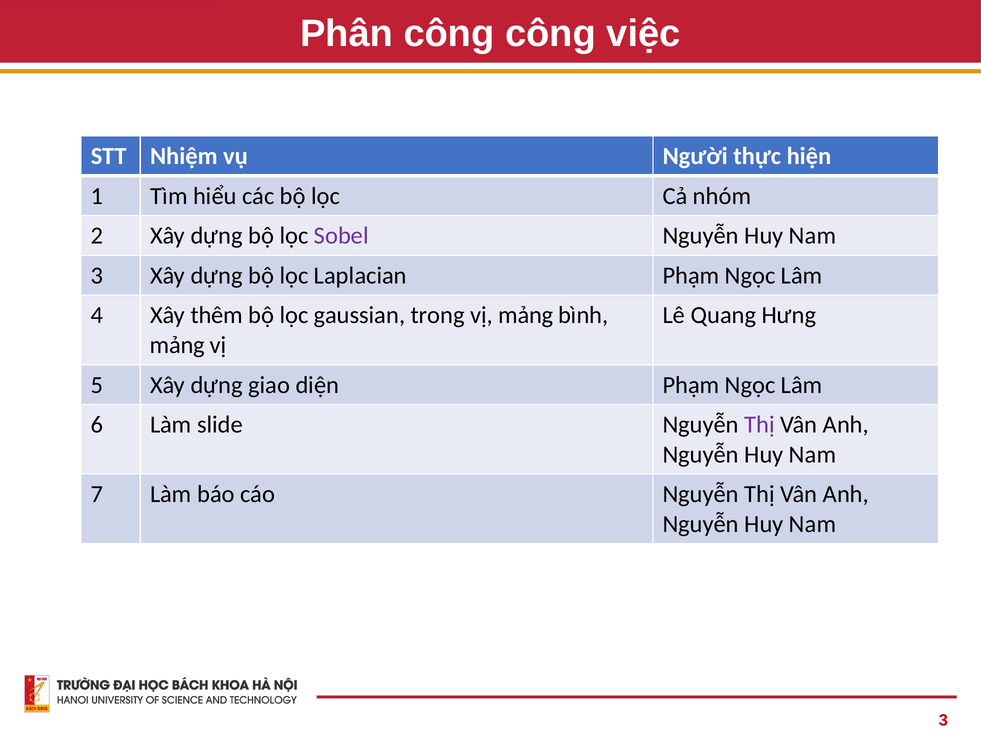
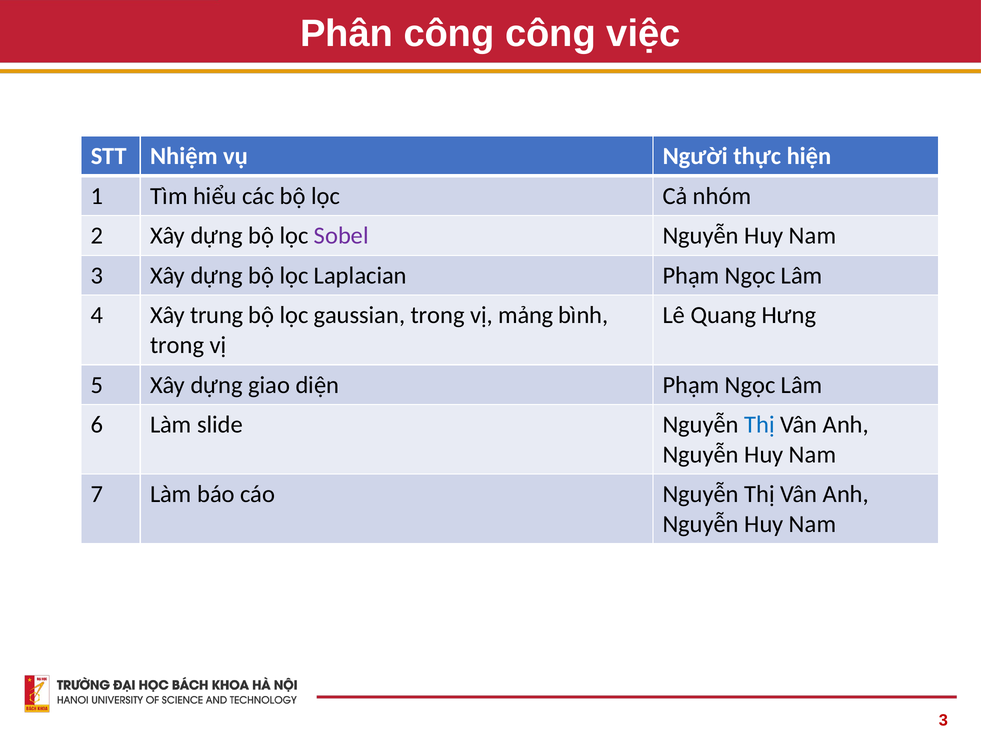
thêm: thêm -> trung (217, 316)
mảng: mảng -> trong (177, 346)
Thị colour: purple -> blue (759, 425)
